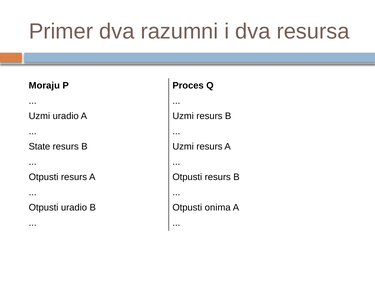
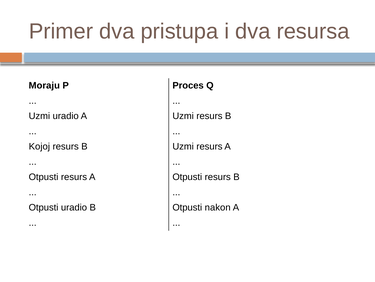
razumni: razumni -> pristupa (179, 31)
State: State -> Kojoj (39, 146)
onima: onima -> nakon (218, 207)
